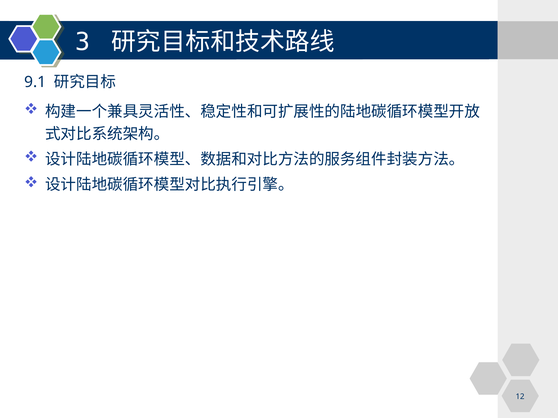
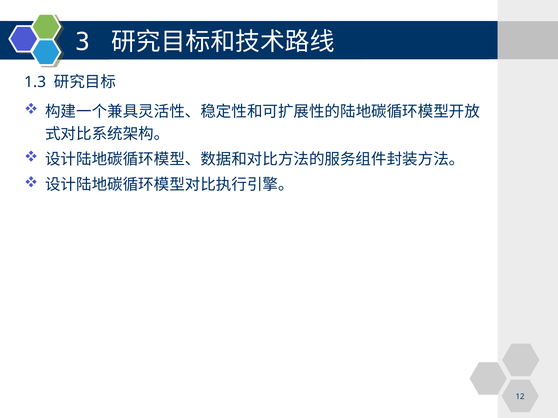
9.1: 9.1 -> 1.3 (35, 82)
